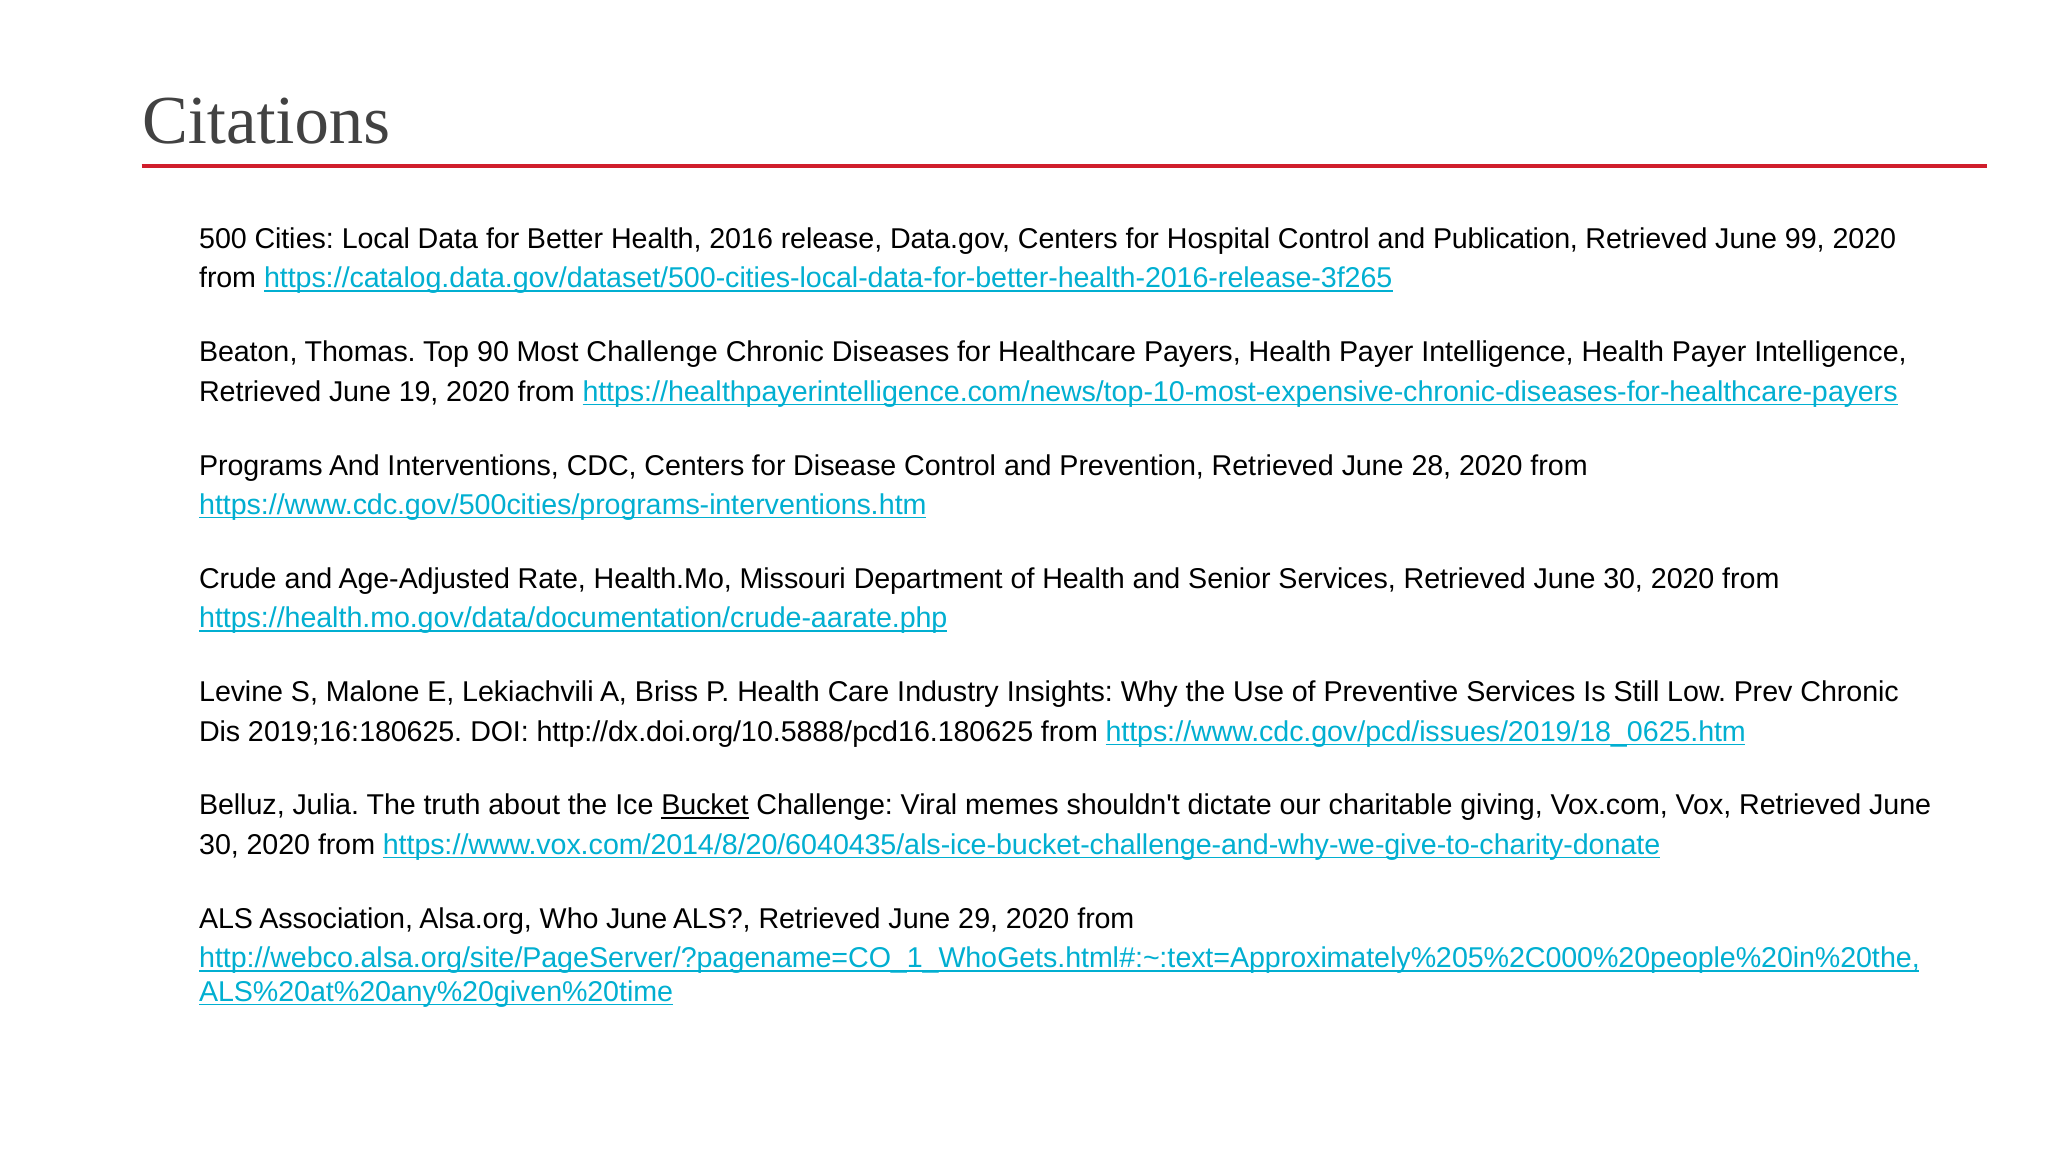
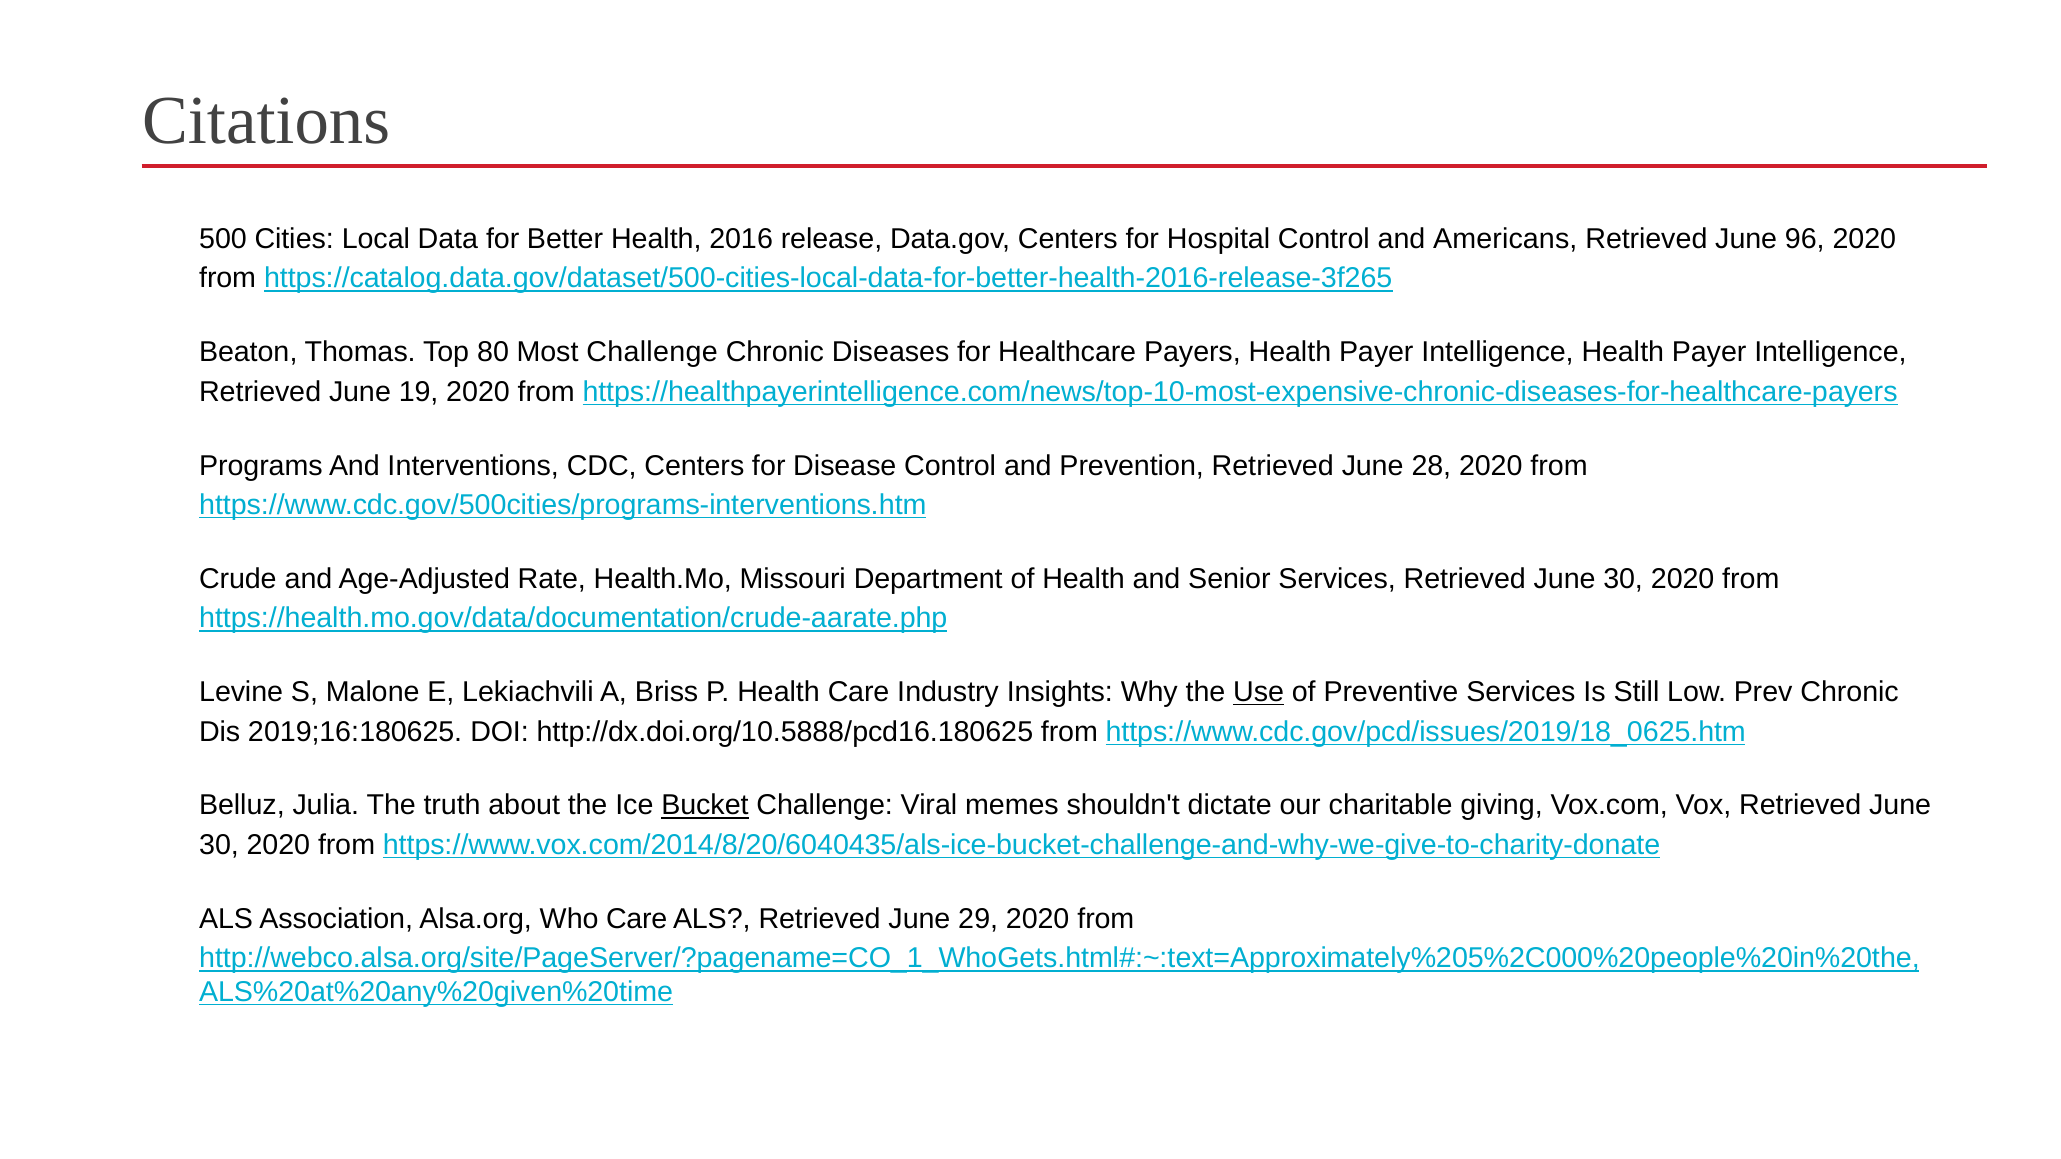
Publication: Publication -> Americans (1505, 239)
99: 99 -> 96 (1805, 239)
90: 90 -> 80 (493, 352)
Use underline: none -> present (1259, 692)
Who June: June -> Care (637, 919)
